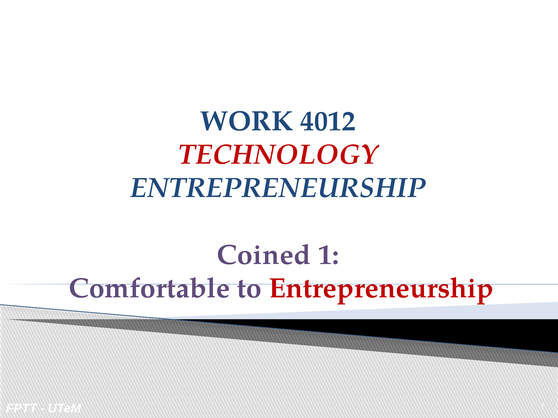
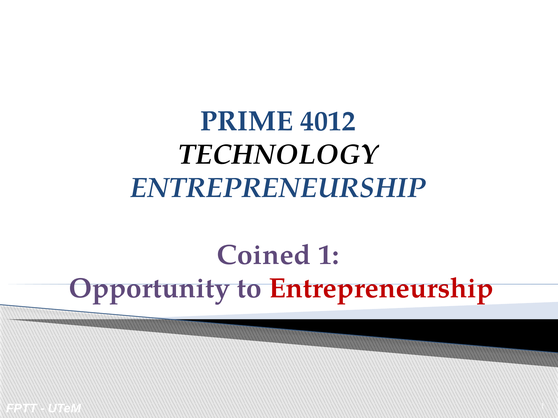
WORK: WORK -> PRIME (247, 121)
TECHNOLOGY colour: red -> black (278, 155)
Comfortable: Comfortable -> Opportunity (149, 289)
